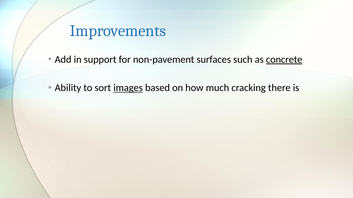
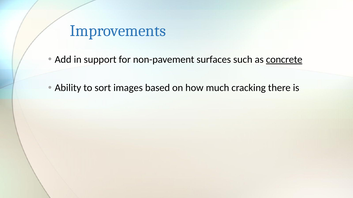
images underline: present -> none (128, 88)
